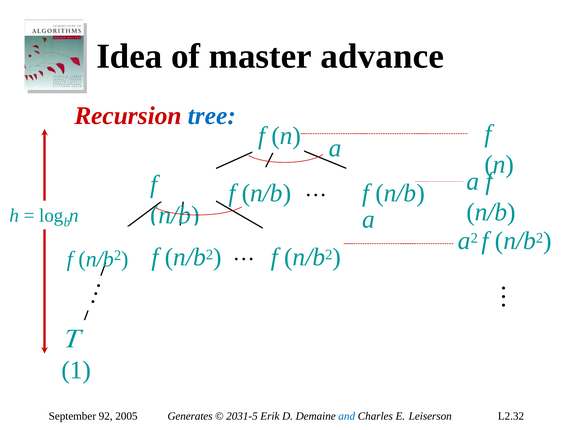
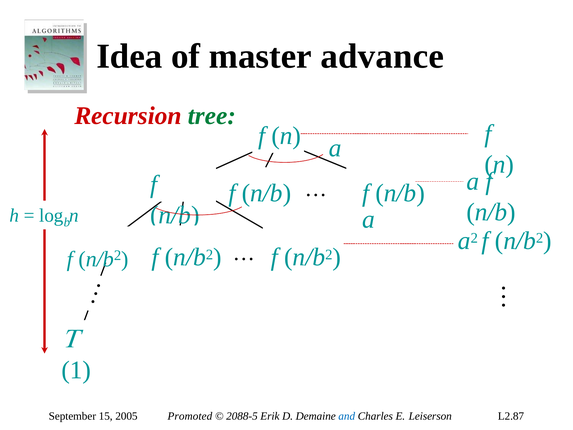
tree colour: blue -> green (212, 116)
92: 92 -> 15 (106, 416)
Generates: Generates -> Promoted (190, 416)
2031-5: 2031-5 -> 2088-5 (242, 416)
L2.32: L2.32 -> L2.87 (511, 416)
